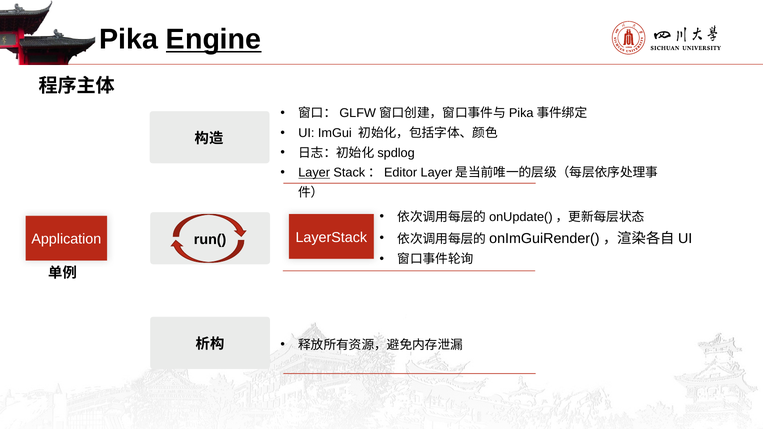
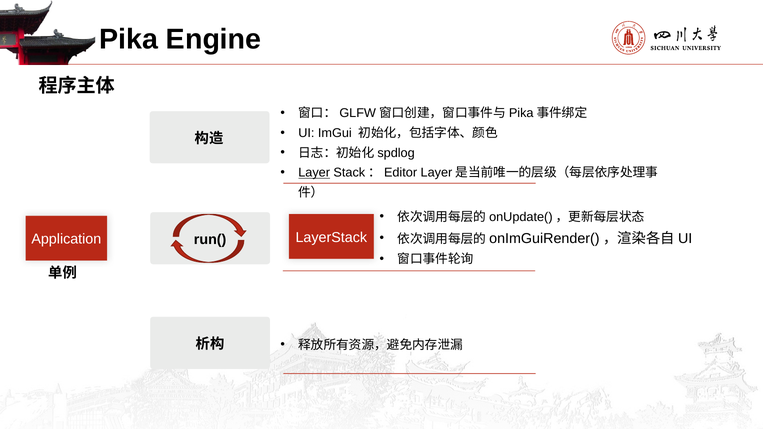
Engine underline: present -> none (214, 39)
